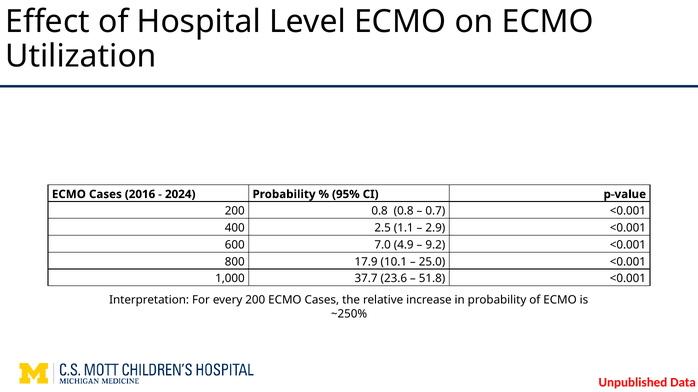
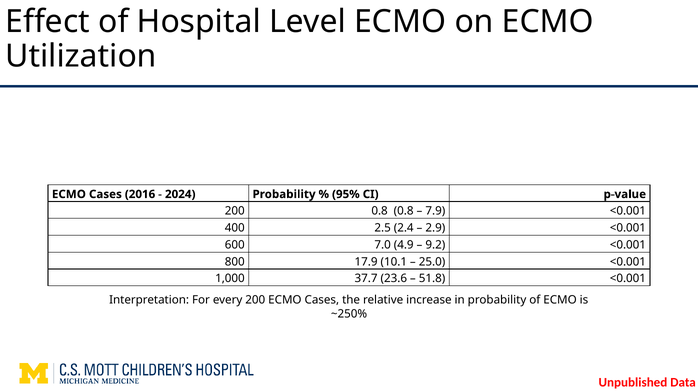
0.7: 0.7 -> 7.9 (435, 211)
1.1: 1.1 -> 2.4 (404, 228)
